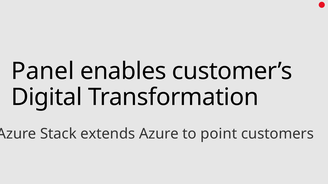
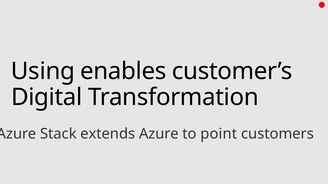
Panel: Panel -> Using (43, 71)
